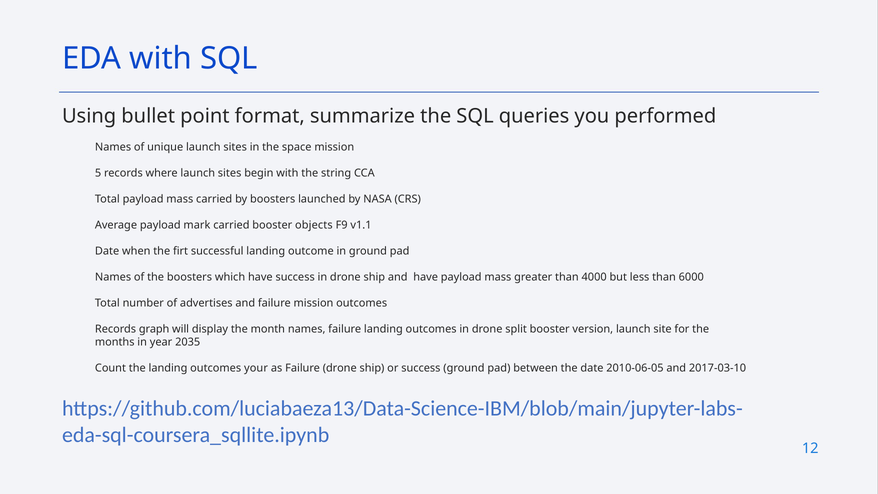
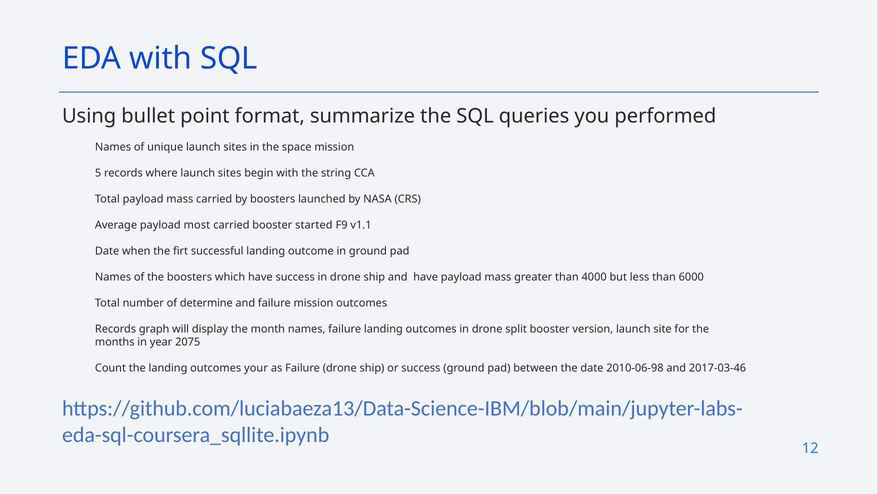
mark: mark -> most (197, 225)
objects: objects -> started (314, 225)
advertises: advertises -> determine (206, 303)
2035: 2035 -> 2075 (188, 342)
2010-06-05: 2010-06-05 -> 2010-06-98 (635, 368)
2017-03-10: 2017-03-10 -> 2017-03-46 (718, 368)
